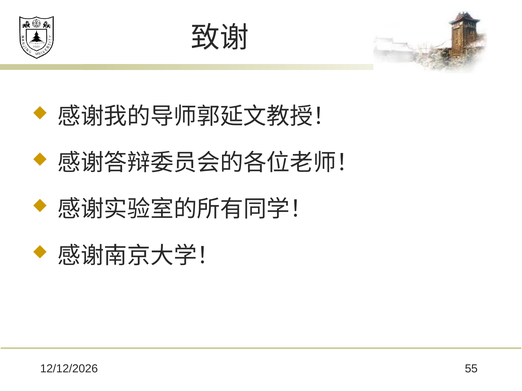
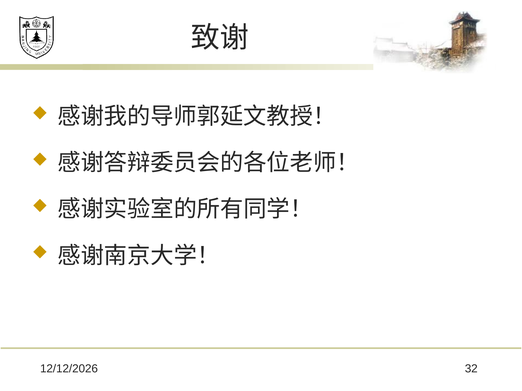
55: 55 -> 32 (471, 369)
